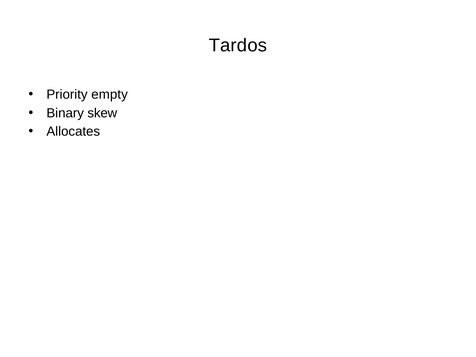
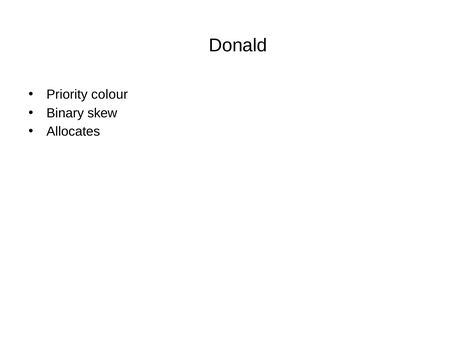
Tardos: Tardos -> Donald (238, 45)
empty: empty -> colour (110, 95)
